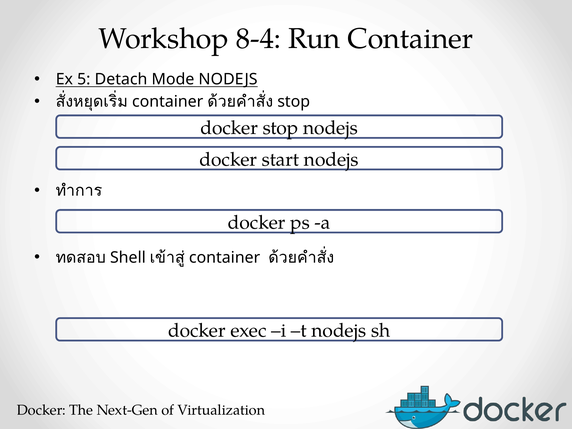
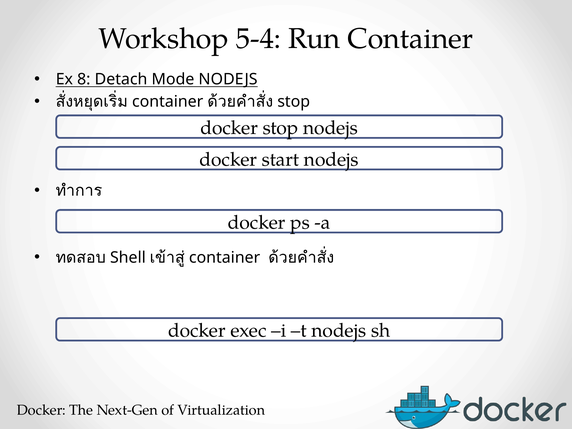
8-4: 8-4 -> 5-4 (259, 39)
5: 5 -> 8 (84, 79)
